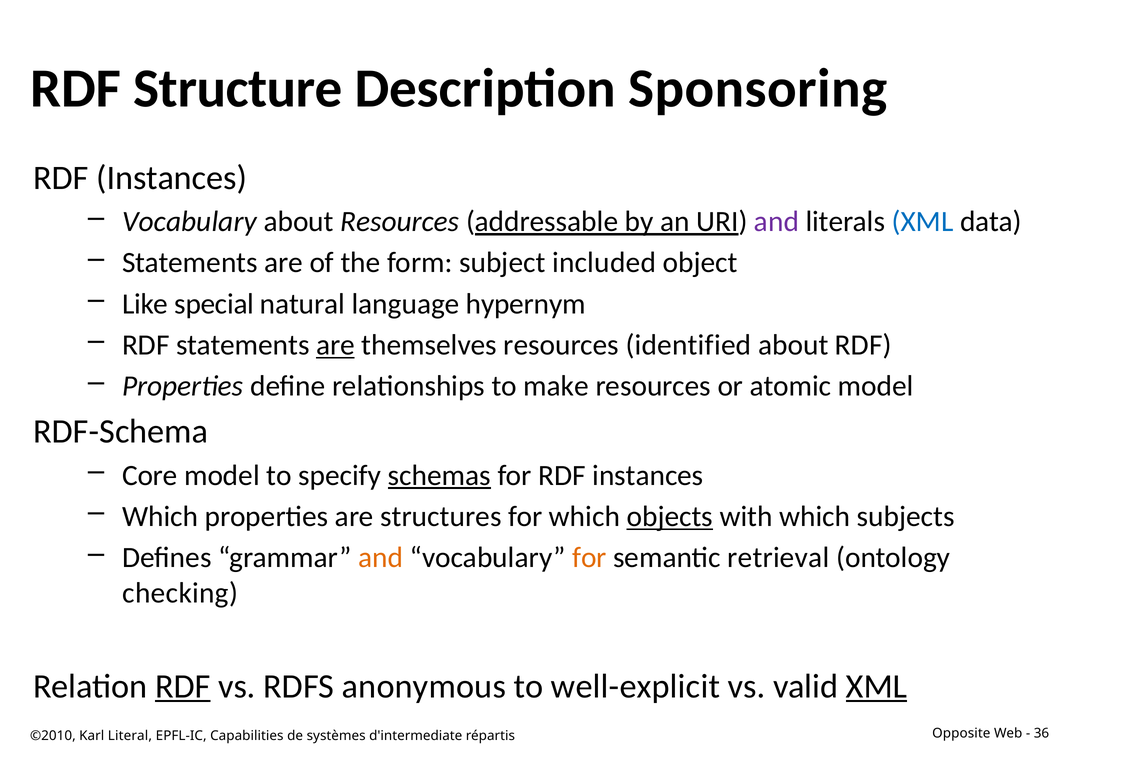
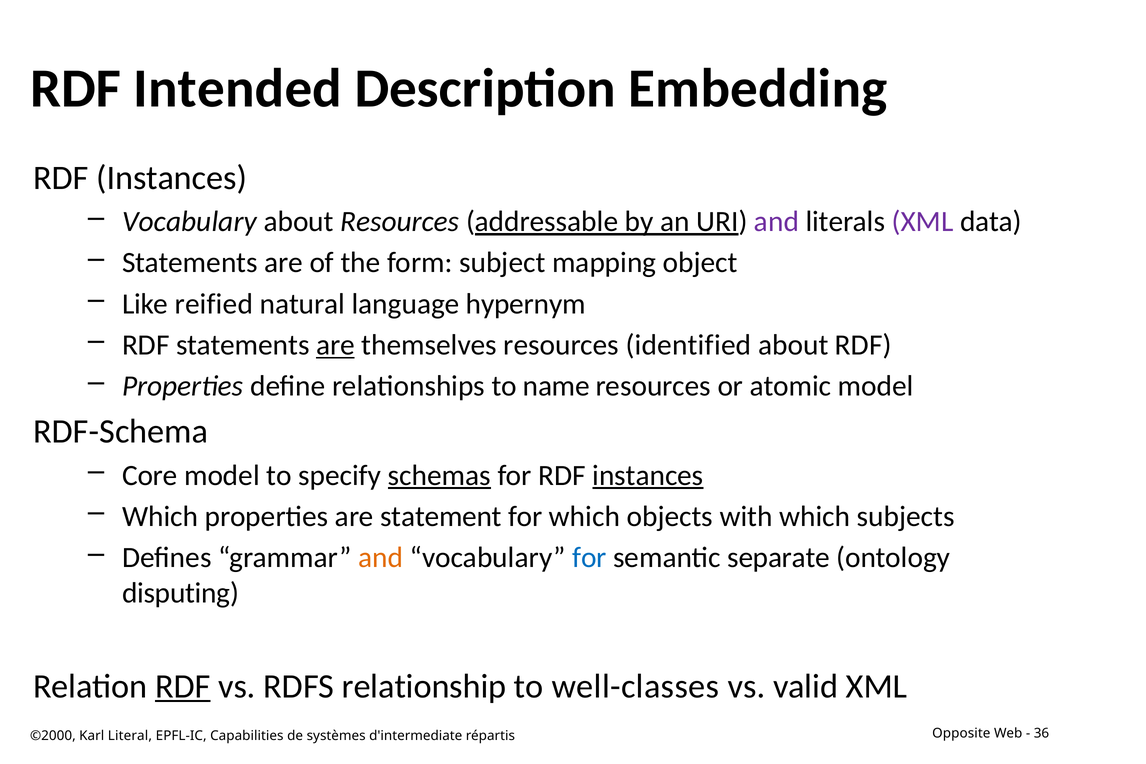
Structure: Structure -> Intended (238, 89)
Sponsoring: Sponsoring -> Embedding (758, 89)
XML colour: blue -> purple (923, 222)
included: included -> mapping (604, 263)
special: special -> reified (214, 304)
make: make -> name (556, 386)
instances underline: none -> present (648, 476)
structures: structures -> statement (441, 517)
objects underline: present -> none (670, 517)
for colour: orange -> blue (589, 558)
retrieval: retrieval -> separate (779, 558)
checking: checking -> disputing (181, 593)
anonymous: anonymous -> relationship (424, 687)
well-explicit: well-explicit -> well-classes (635, 687)
XML underline: present -> none (876, 687)
©2010: ©2010 -> ©2000 (53, 736)
